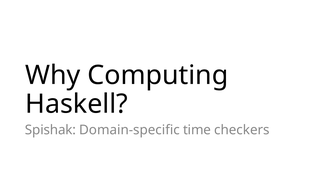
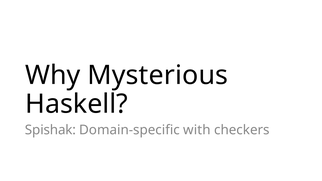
Computing: Computing -> Mysterious (158, 75)
time: time -> with (197, 130)
